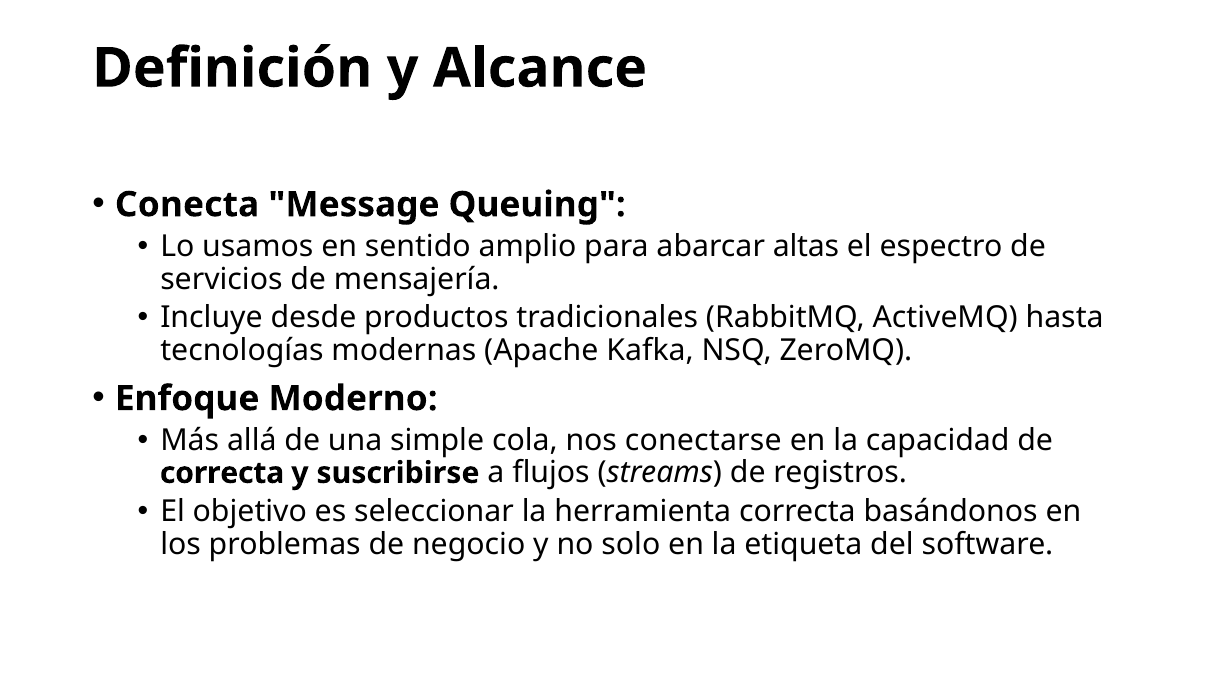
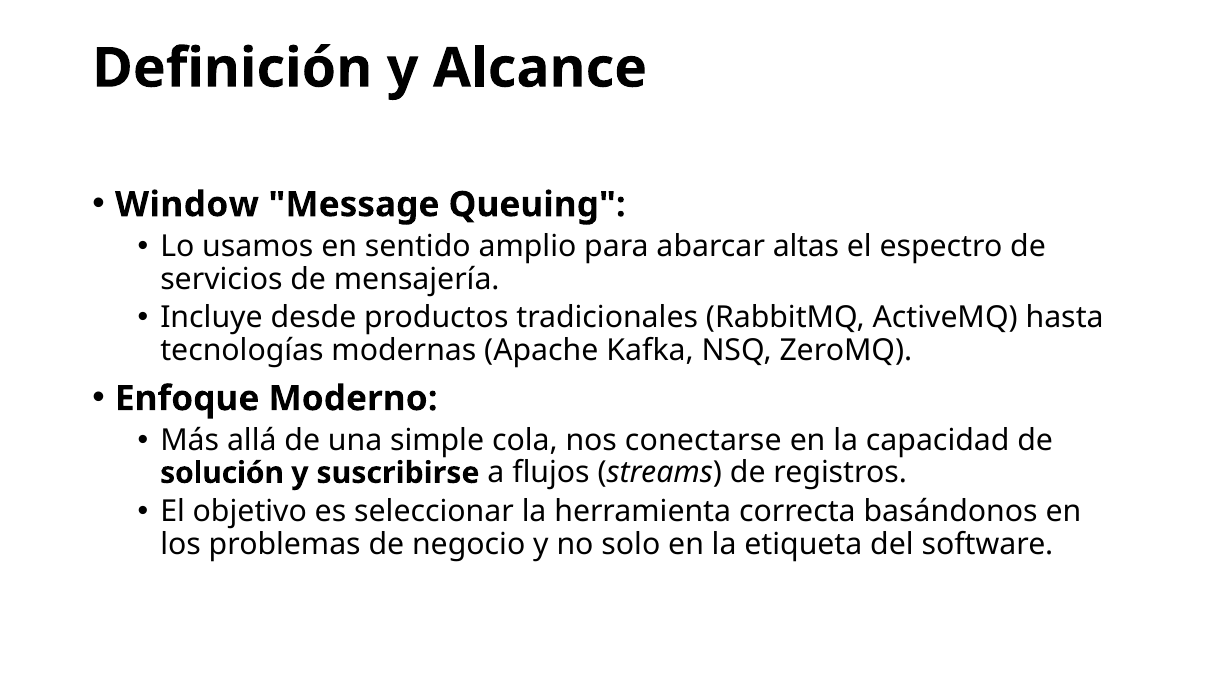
Conecta: Conecta -> Window (187, 205)
correcta: correcta -> solución (222, 473)
